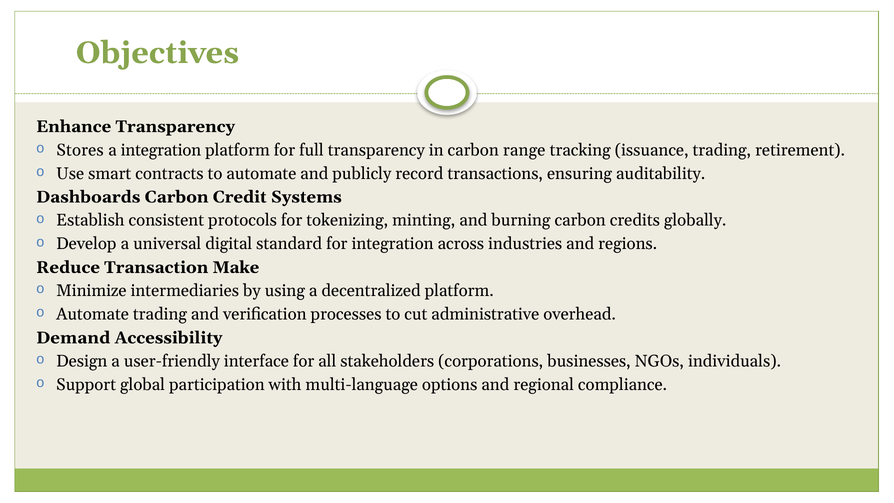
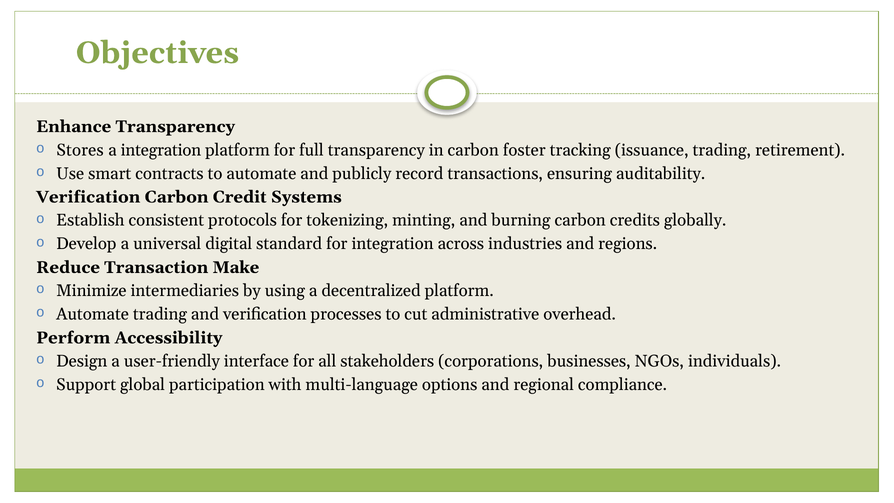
range: range -> foster (524, 150)
Dashboards: Dashboards -> Verification (88, 197)
Demand: Demand -> Perform (73, 338)
